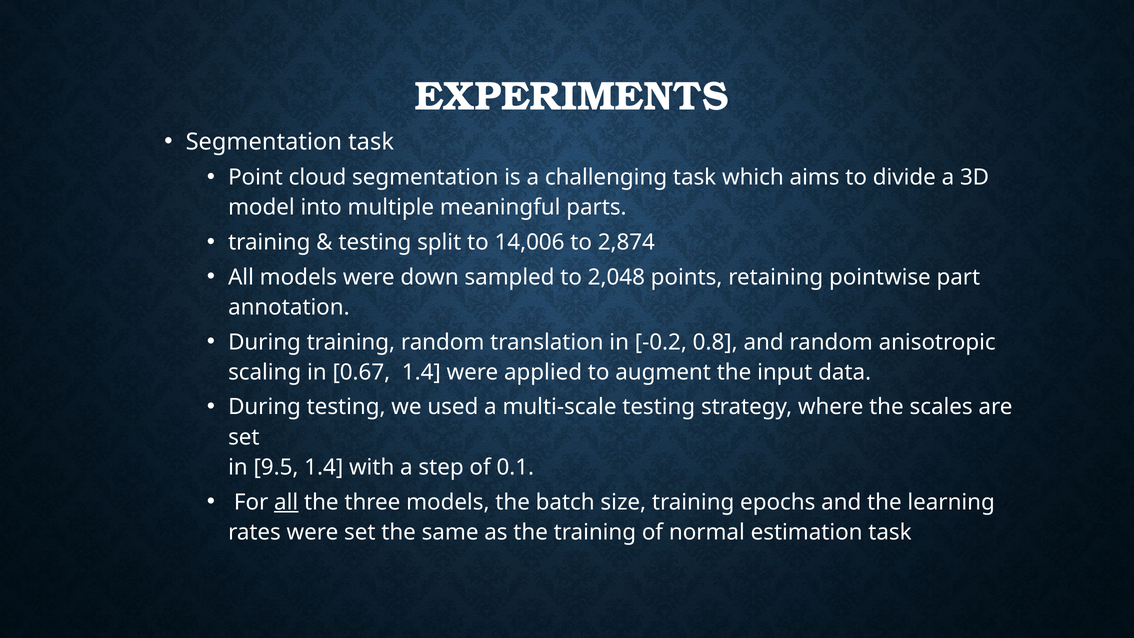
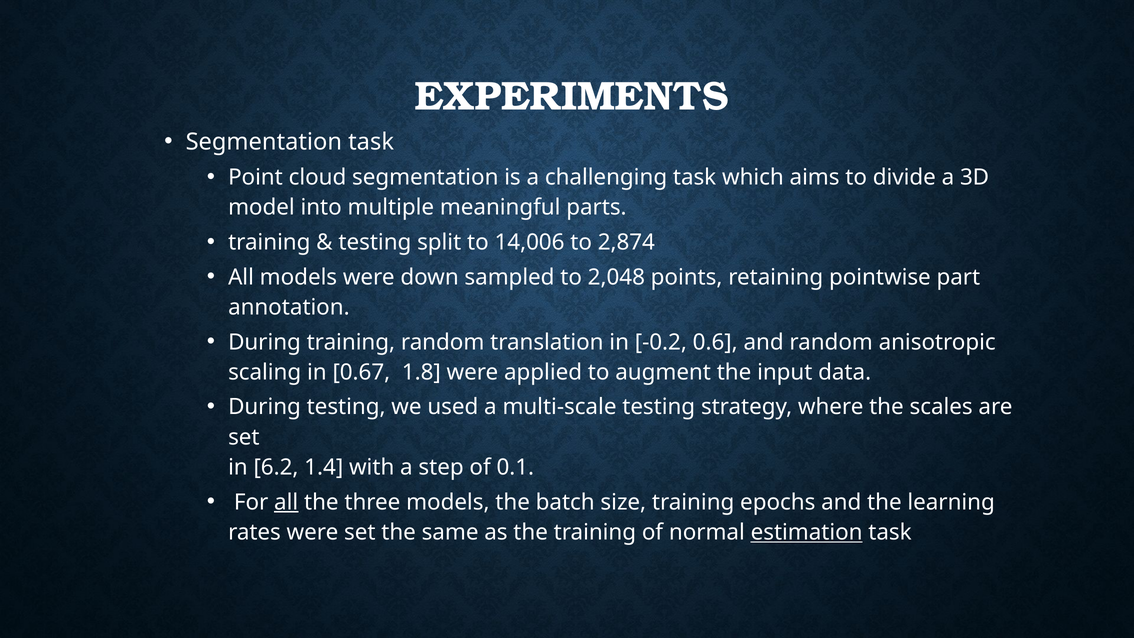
0.8: 0.8 -> 0.6 (715, 342)
0.67 1.4: 1.4 -> 1.8 (421, 372)
9.5: 9.5 -> 6.2 (276, 467)
estimation underline: none -> present (807, 532)
